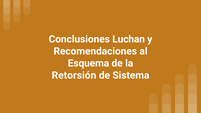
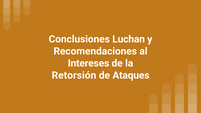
Esquema: Esquema -> Intereses (88, 63)
Sistema: Sistema -> Ataques (131, 75)
